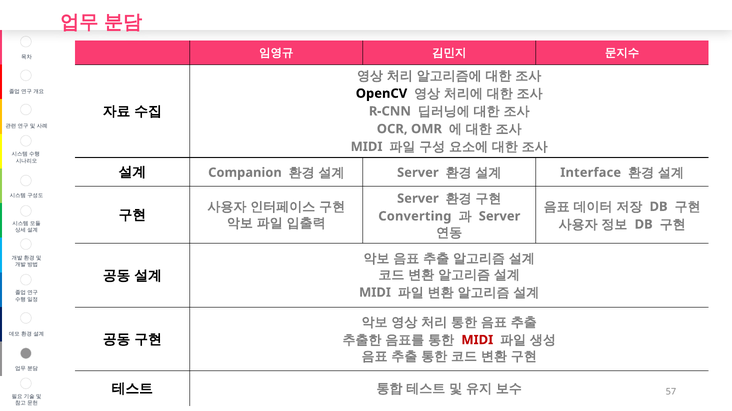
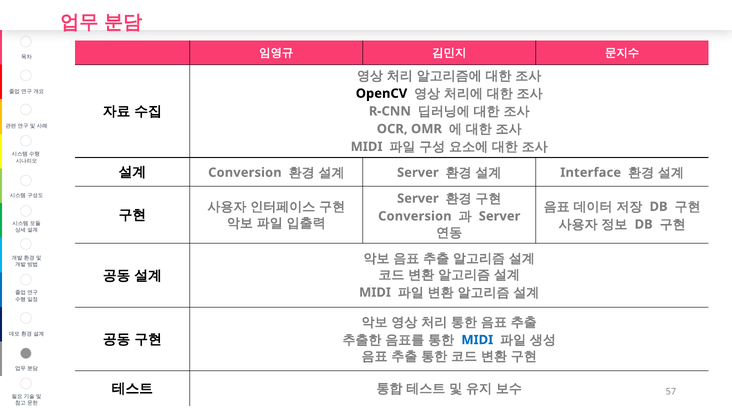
Companion: Companion -> Conversion (245, 173)
Converting: Converting -> Conversion (415, 217)
MIDI colour: red -> blue (477, 340)
